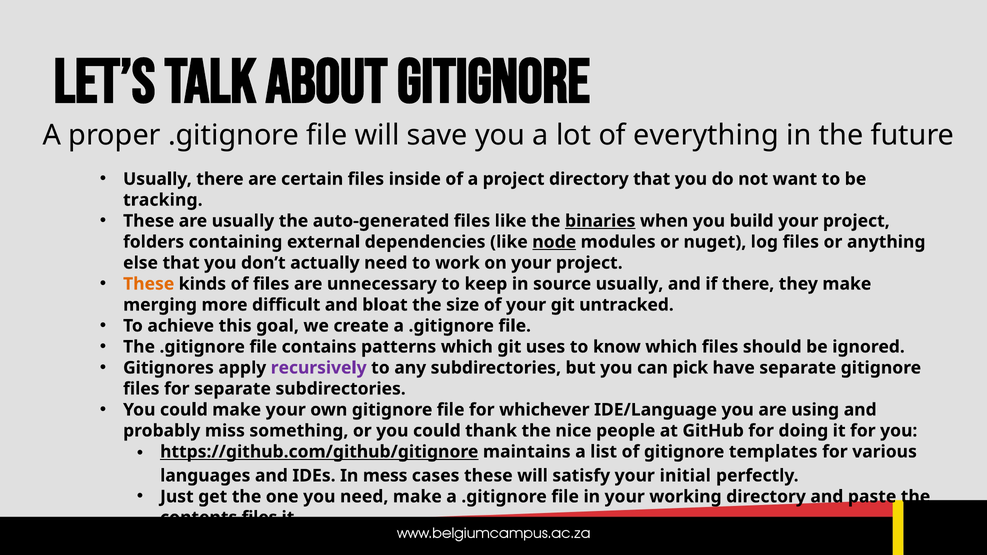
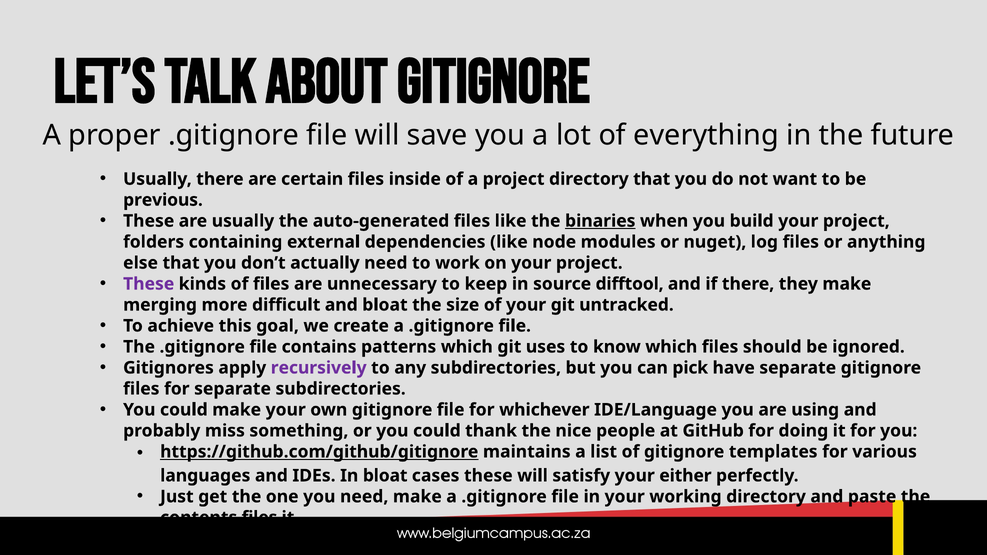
tracking: tracking -> previous (163, 200)
node underline: present -> none (554, 242)
These colour: orange -> purple (149, 284)
source usually: usually -> difftool (630, 284)
In mess: mess -> bloat (385, 476)
initial: initial -> either (685, 476)
